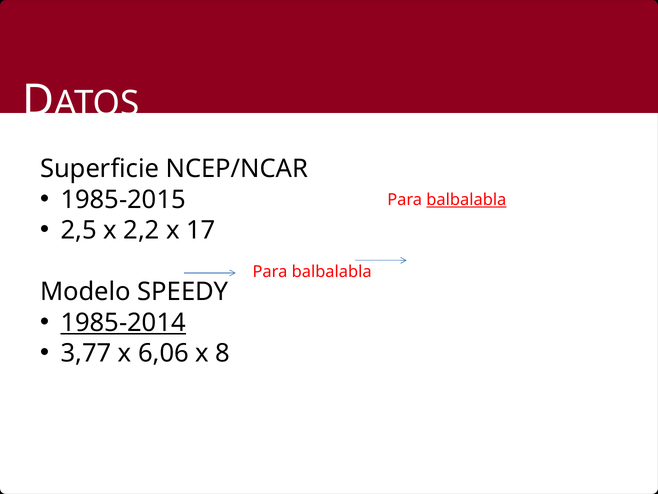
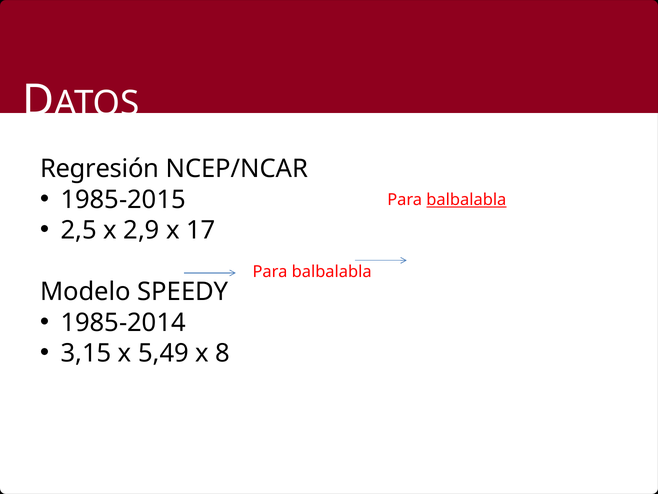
Superficie: Superficie -> Regresión (100, 169)
2,2: 2,2 -> 2,9 (142, 230)
1985-2014 underline: present -> none (123, 322)
3,77: 3,77 -> 3,15 (86, 353)
6,06: 6,06 -> 5,49 (163, 353)
